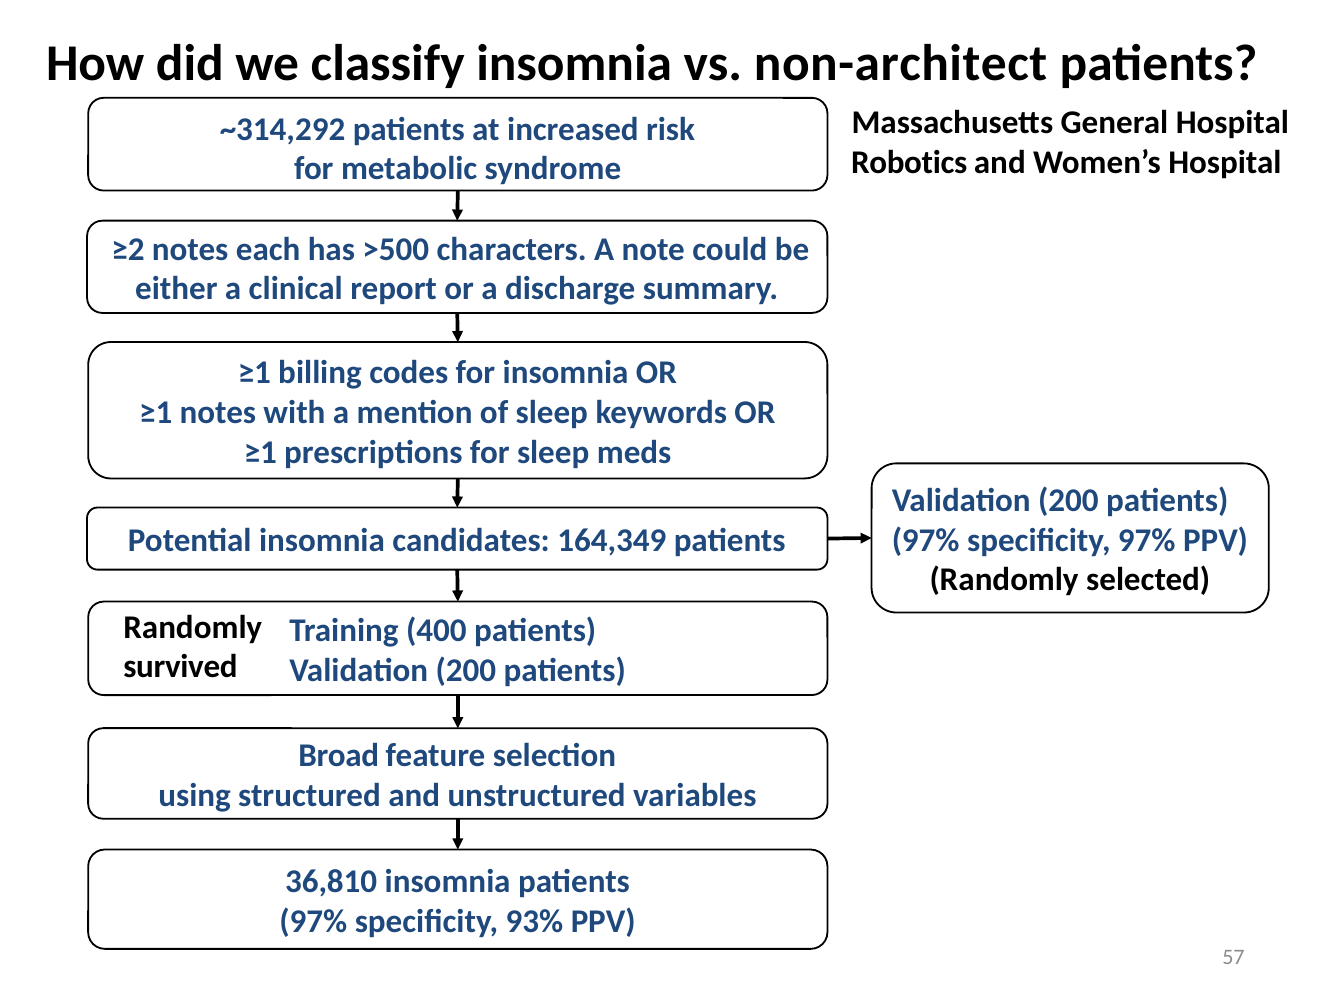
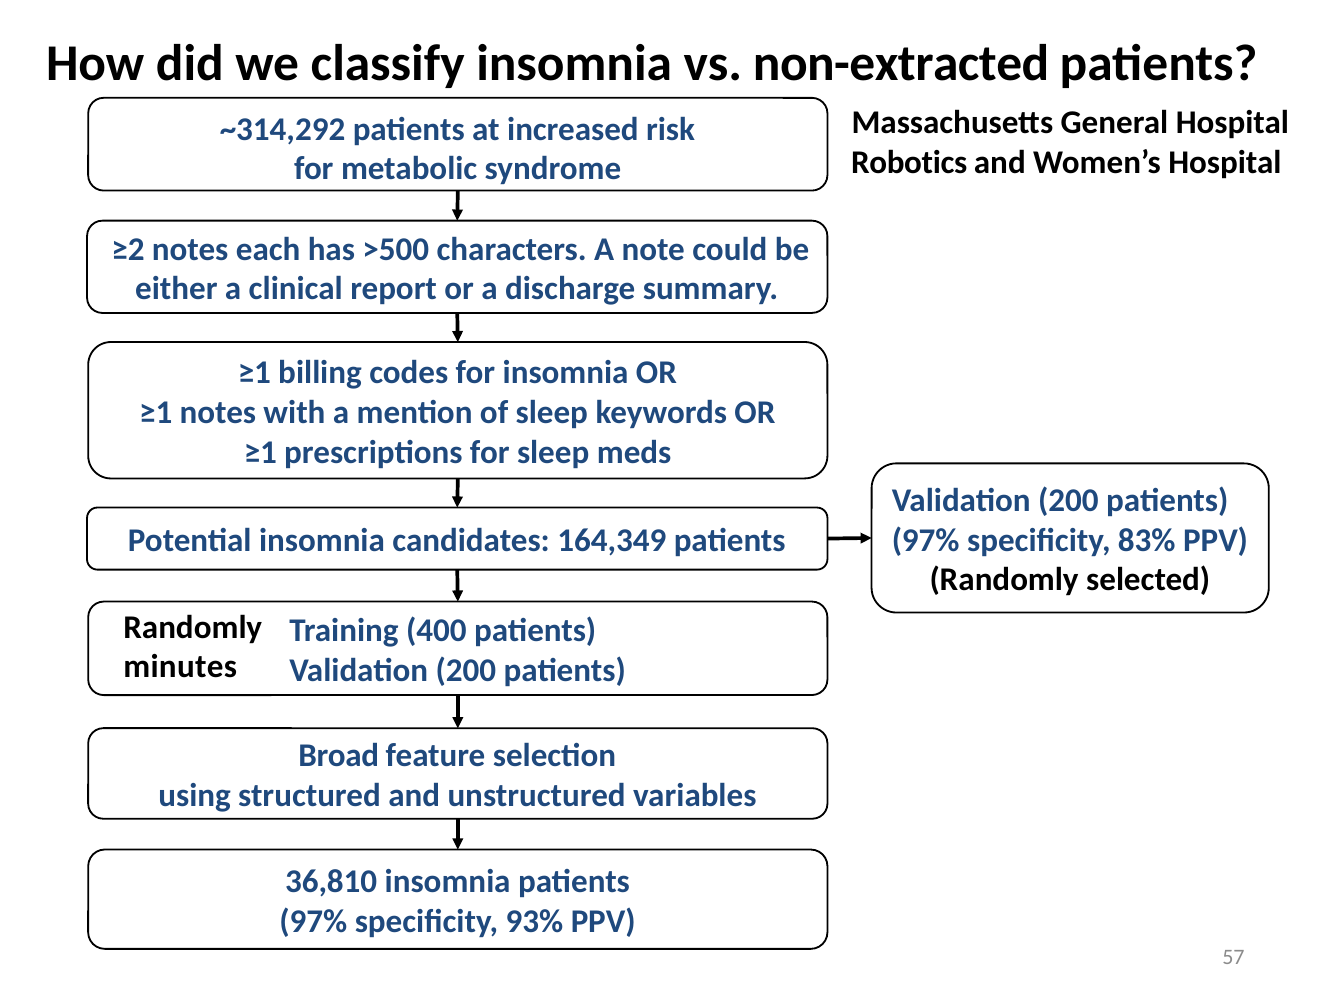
non-architect: non-architect -> non-extracted (901, 63)
specificity 97%: 97% -> 83% (1147, 540)
survived: survived -> minutes (180, 667)
